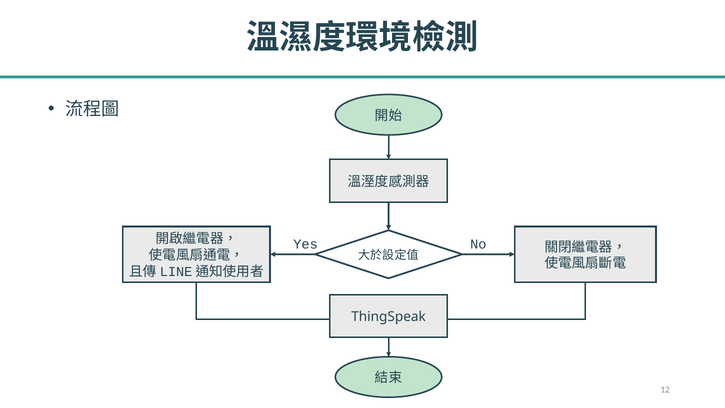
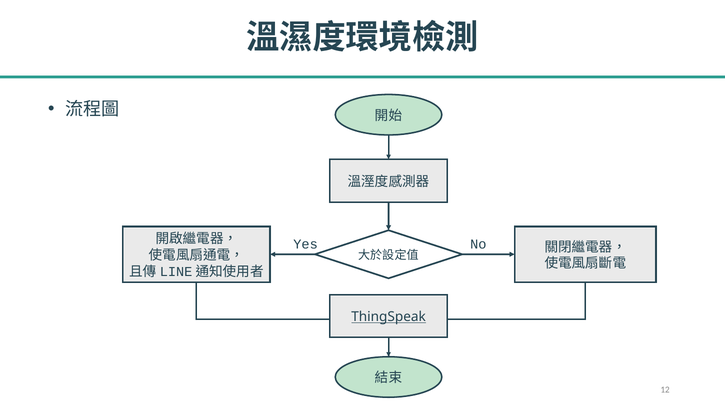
ThingSpeak underline: none -> present (389, 317)
